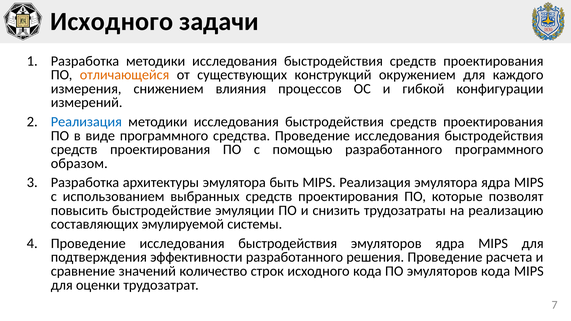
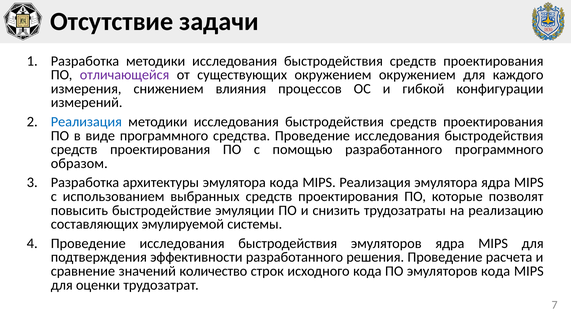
Исходного: Исходного -> Отсутствие (112, 21)
отличающейся colour: orange -> purple (125, 75)
существующих конструкций: конструкций -> окружением (333, 75)
эмулятора быть: быть -> кода (284, 183)
